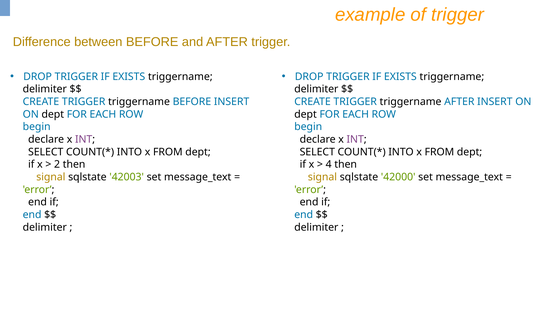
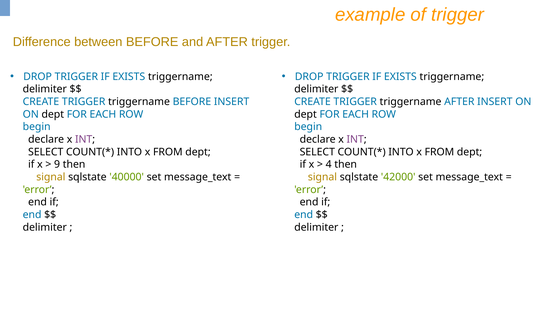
2: 2 -> 9 (57, 164)
42003: 42003 -> 40000 (127, 177)
